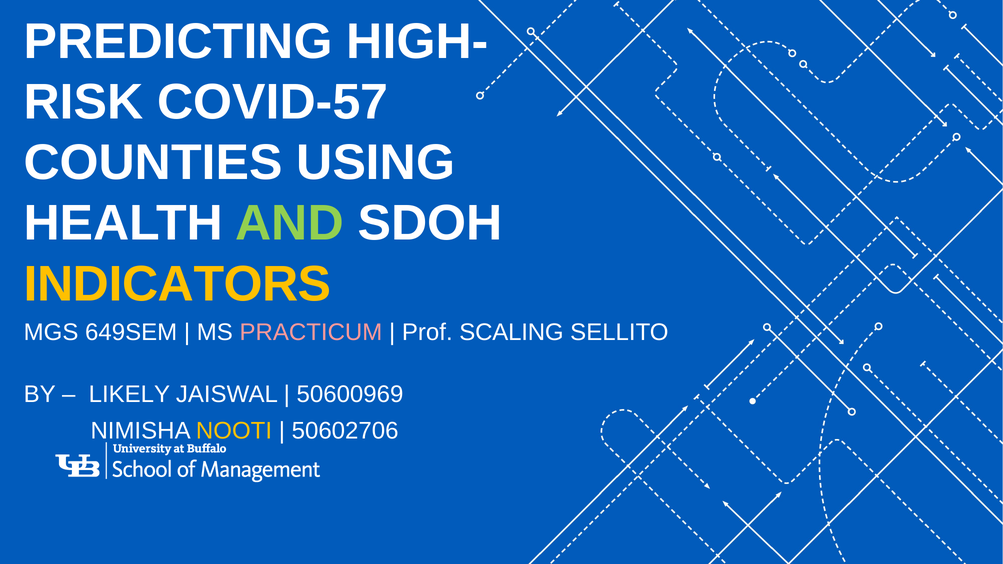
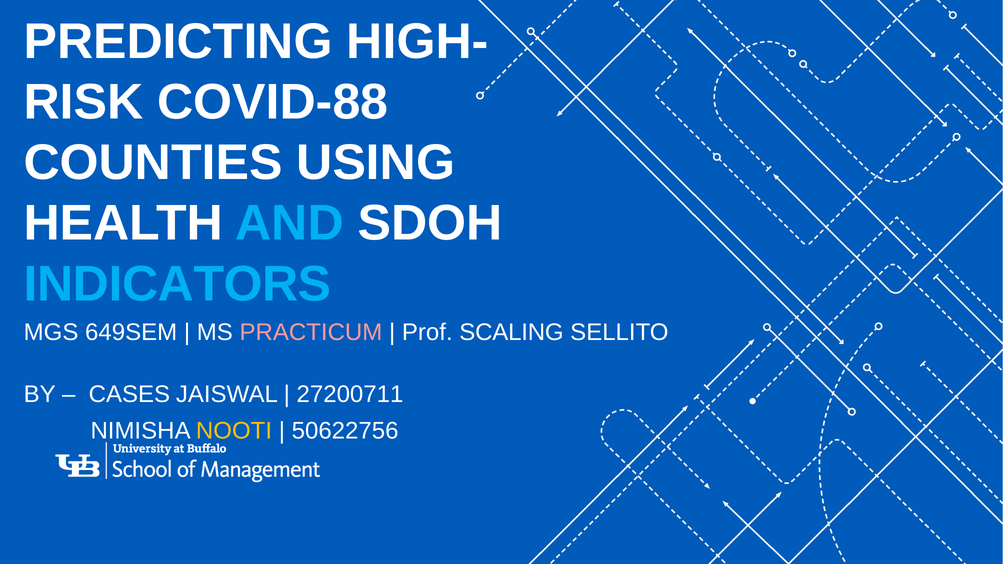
COVID-57: COVID-57 -> COVID-88 (273, 102)
AND colour: light green -> light blue (290, 223)
INDICATORS colour: yellow -> light blue (178, 284)
LIKELY: LIKELY -> CASES (129, 395)
50600969: 50600969 -> 27200711 (350, 395)
50602706: 50602706 -> 50622756 (345, 431)
